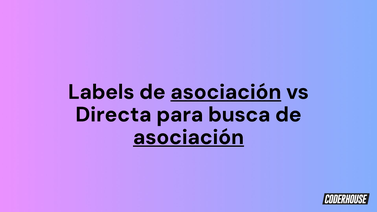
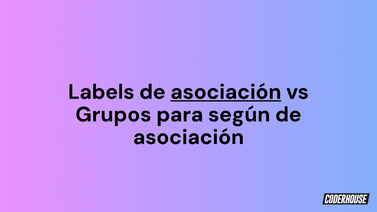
Directa: Directa -> Grupos (113, 115)
busca: busca -> según (239, 115)
asociación underline: present -> none (189, 137)
